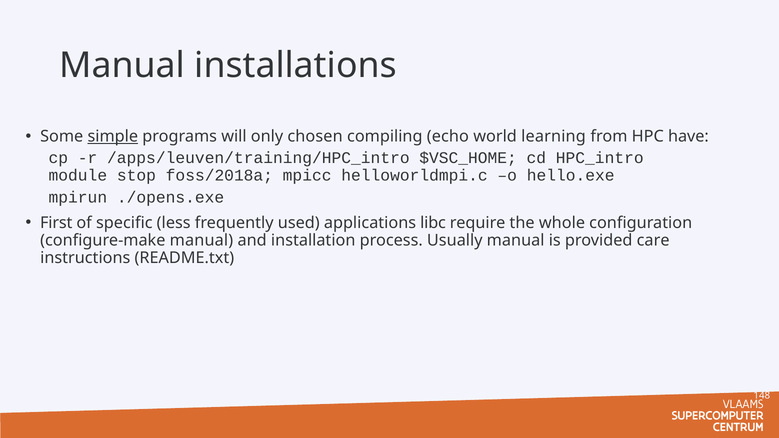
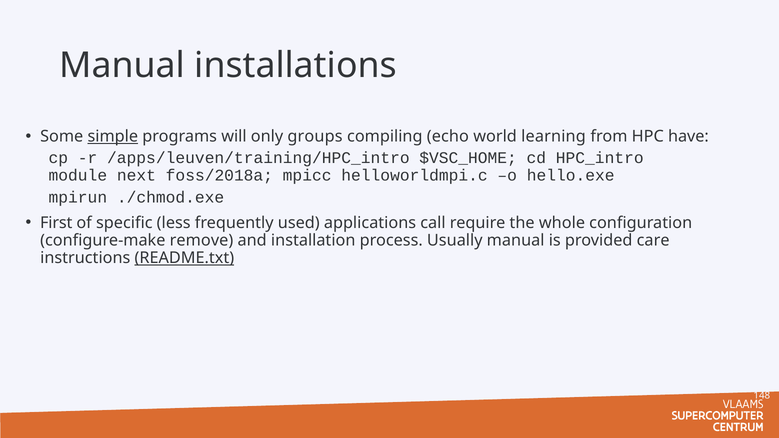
chosen: chosen -> groups (315, 137)
stop: stop -> next (136, 176)
./opens.exe: ./opens.exe -> ./chmod.exe (171, 197)
libc: libc -> call (433, 223)
configure-make manual: manual -> remove (202, 240)
README.txt underline: none -> present (184, 258)
